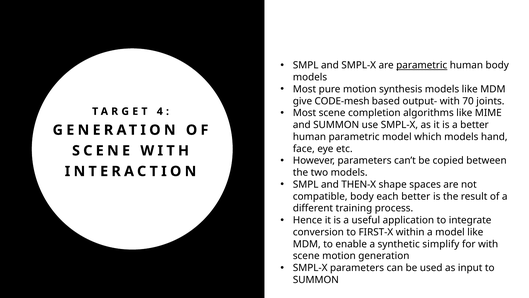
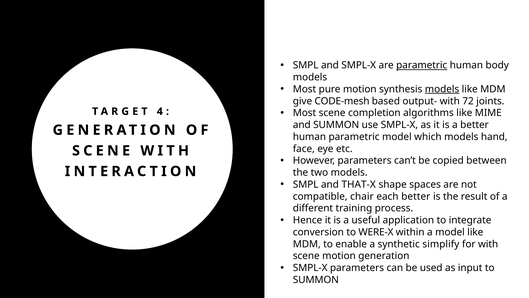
models underline: none -> present (442, 89)
70: 70 -> 72 (468, 101)
THEN-X: THEN-X -> THAT-X (359, 184)
compatible body: body -> chair (362, 196)
FIRST-X: FIRST-X -> WERE-X (376, 232)
